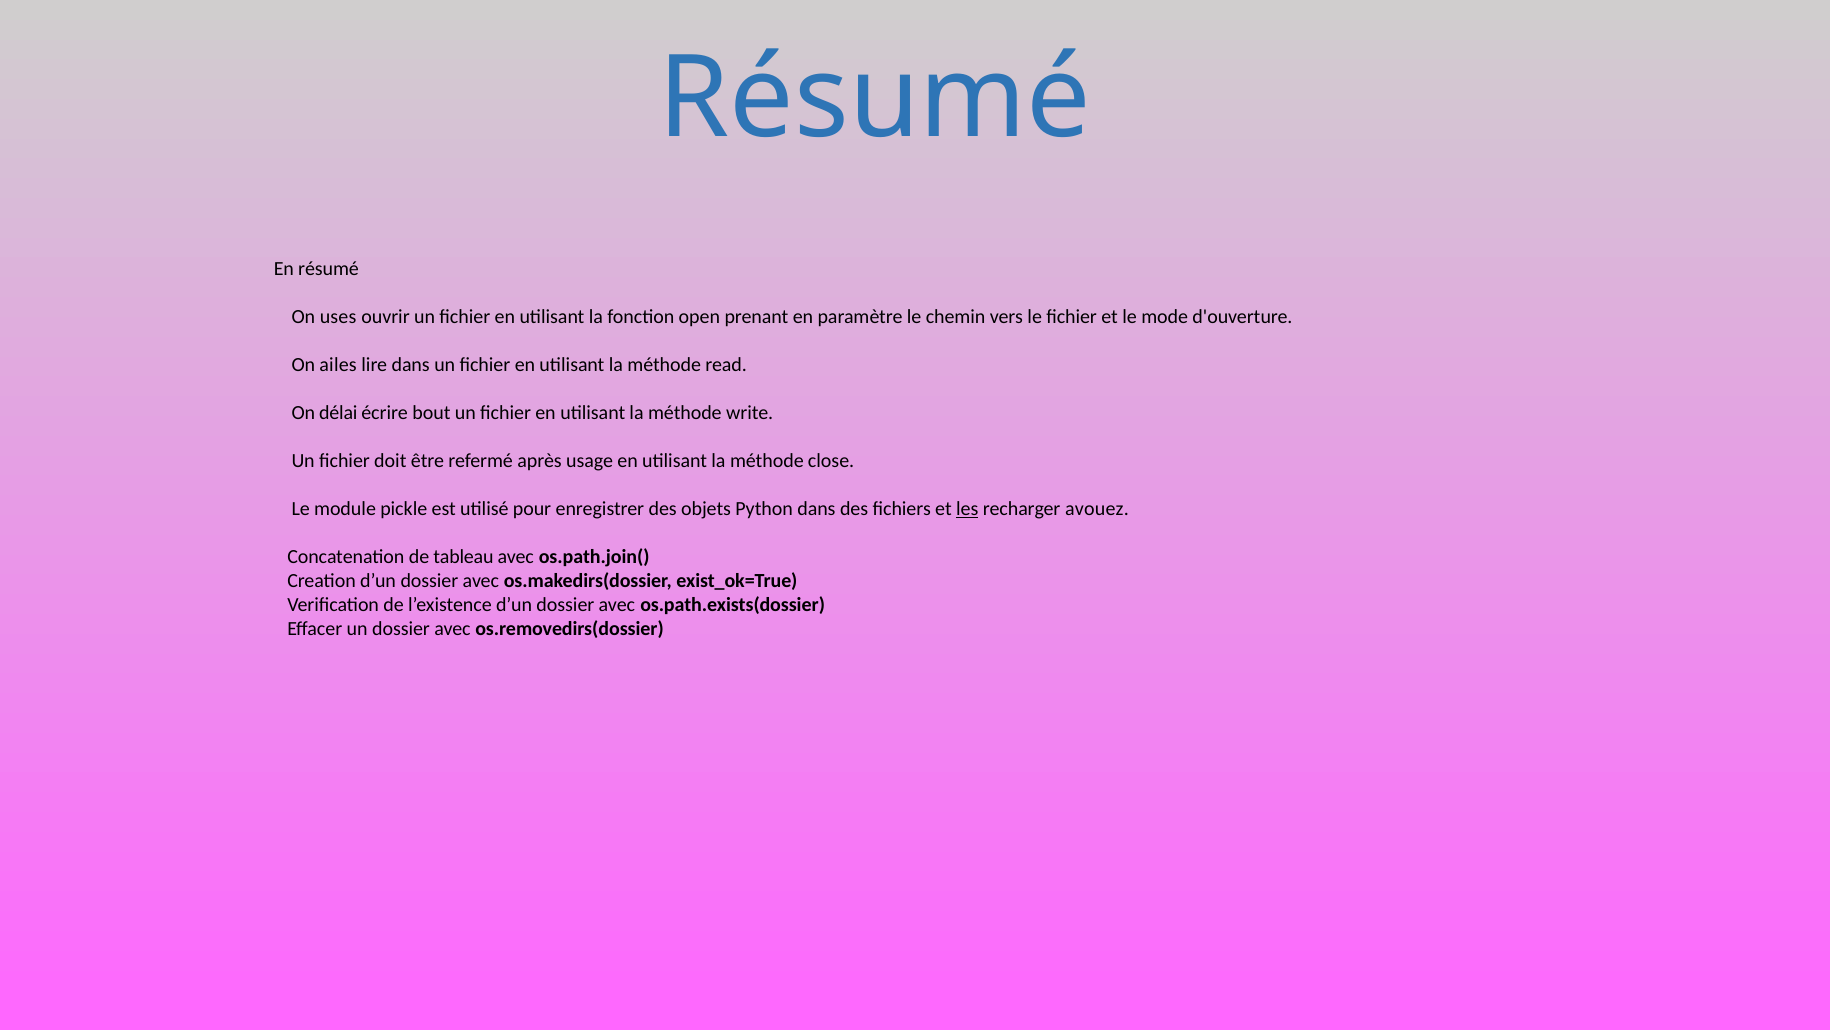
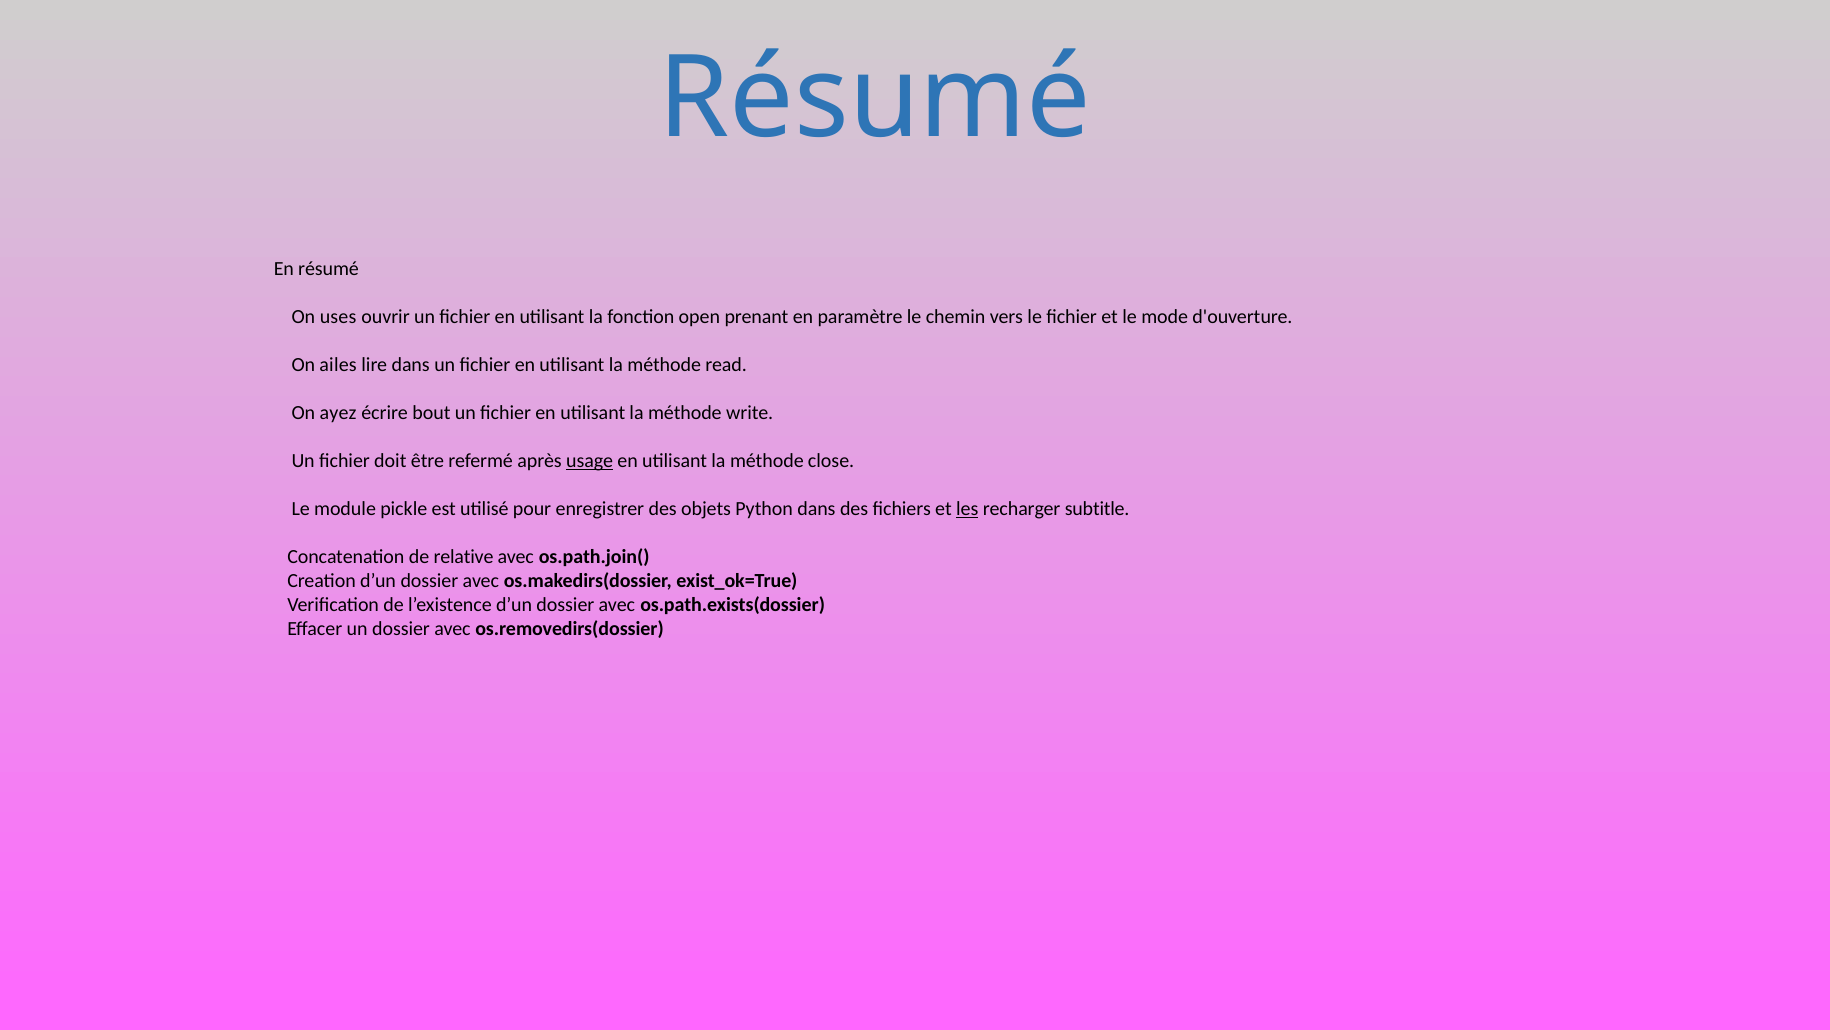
délai: délai -> ayez (338, 413)
usage underline: none -> present (590, 461)
avouez: avouez -> subtitle (1097, 509)
tableau: tableau -> relative (464, 557)
